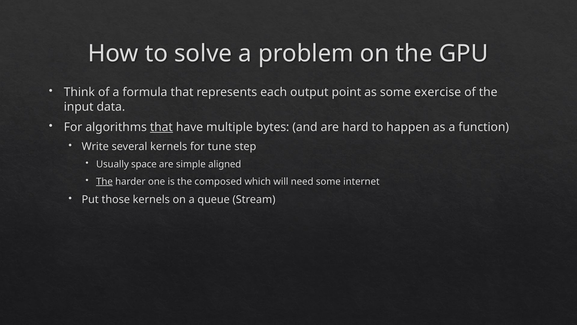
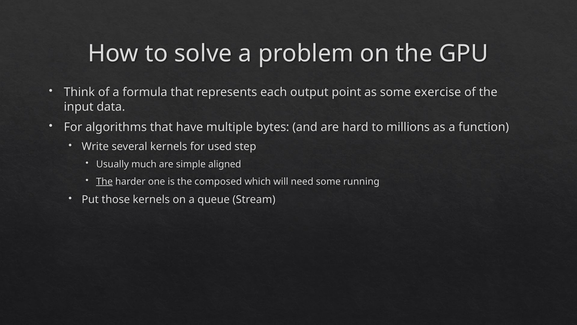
that underline: present -> none (161, 127)
happen: happen -> millions (408, 127)
tune: tune -> used (220, 146)
space: space -> much (144, 164)
internet: internet -> running (361, 181)
